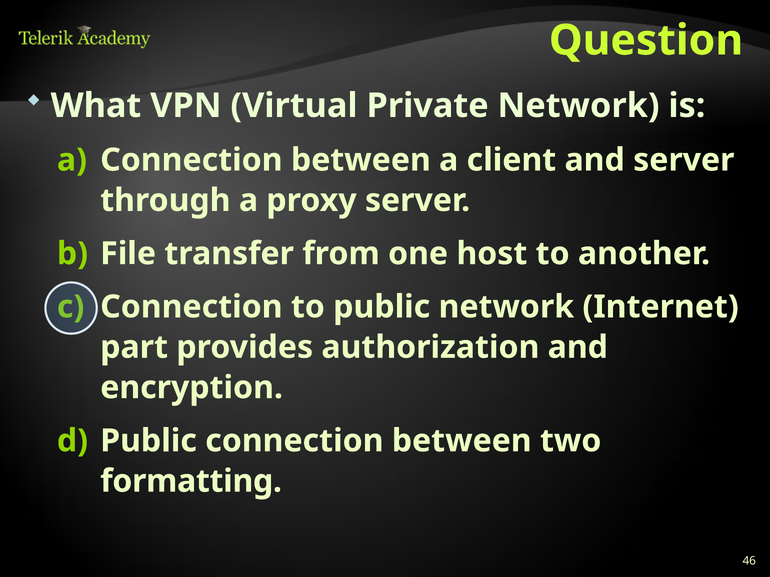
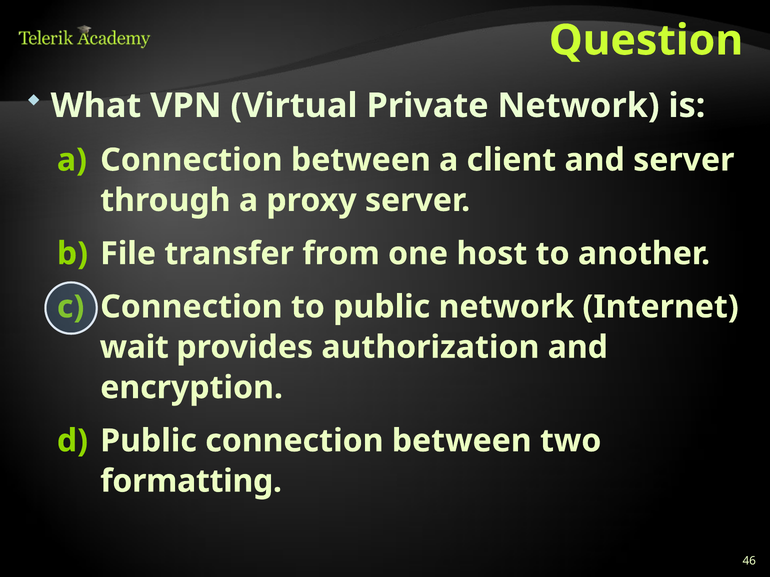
part: part -> wait (134, 347)
